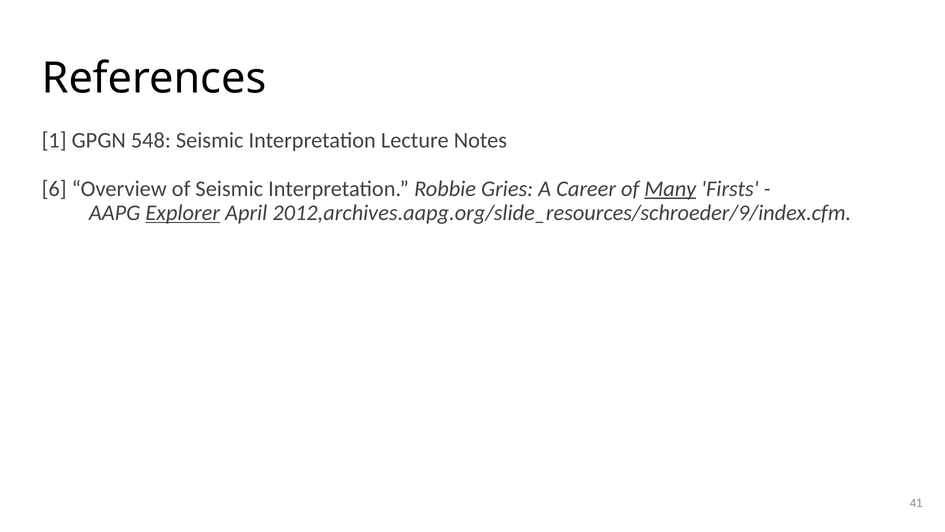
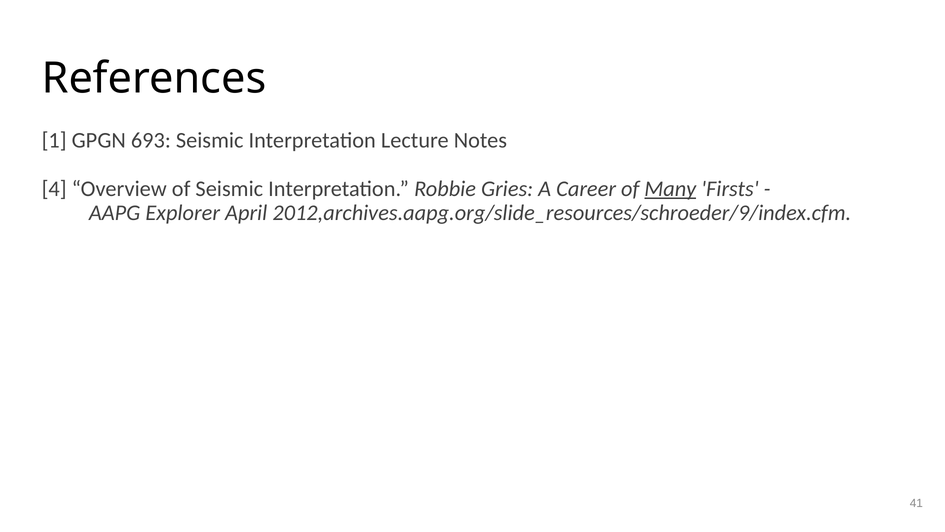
548: 548 -> 693 (151, 140)
6: 6 -> 4 (54, 189)
Explorer underline: present -> none (183, 213)
